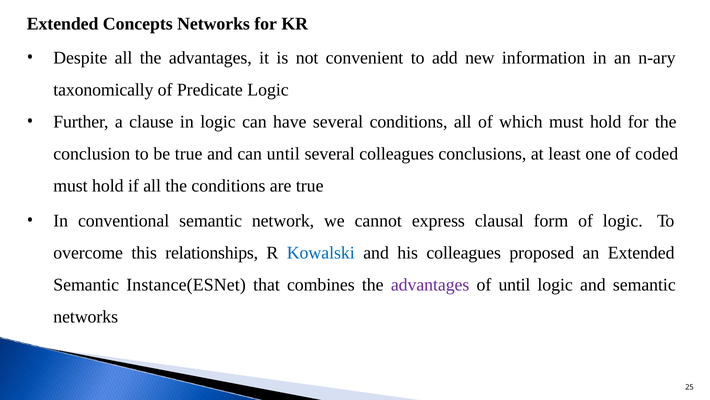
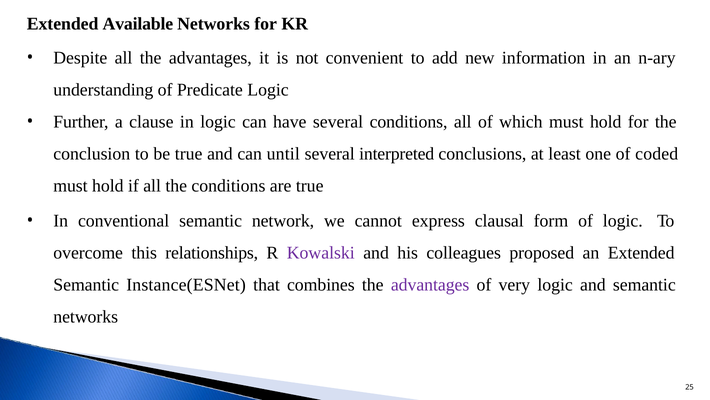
Concepts: Concepts -> Available (138, 24)
taxonomically: taxonomically -> understanding (103, 90)
several colleagues: colleagues -> interpreted (397, 154)
Kowalski colour: blue -> purple (321, 252)
of until: until -> very (514, 284)
